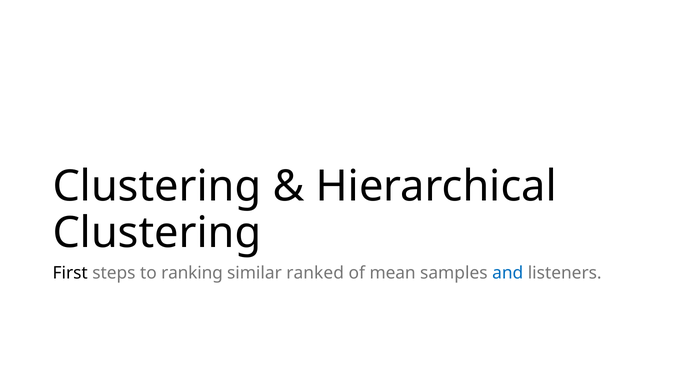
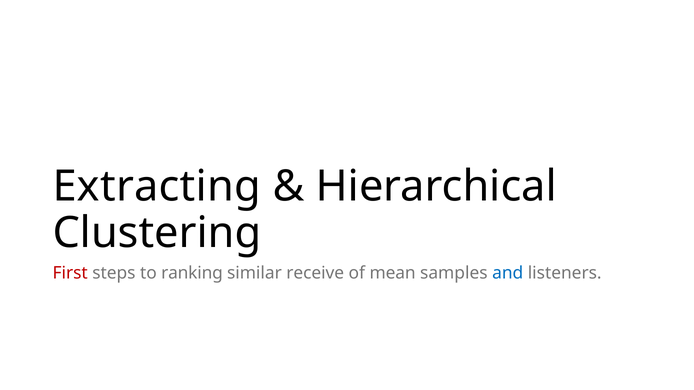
Clustering: Clustering -> Extracting (157, 187)
First colour: black -> red (70, 273)
ranked: ranked -> receive (315, 273)
